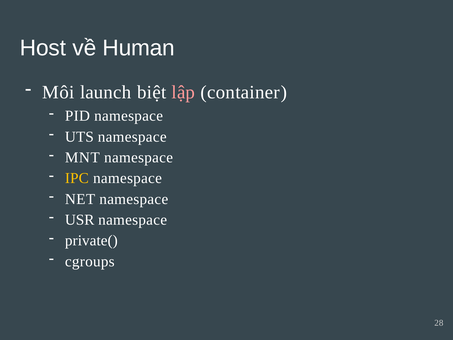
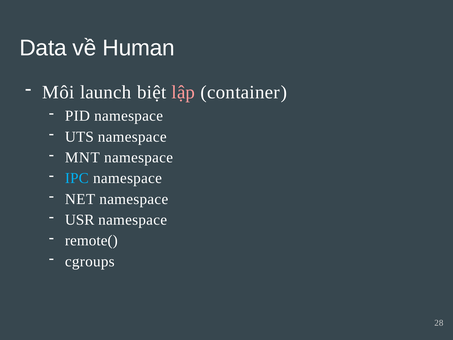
Host: Host -> Data (43, 48)
IPC colour: yellow -> light blue (77, 178)
private(: private( -> remote( (91, 240)
